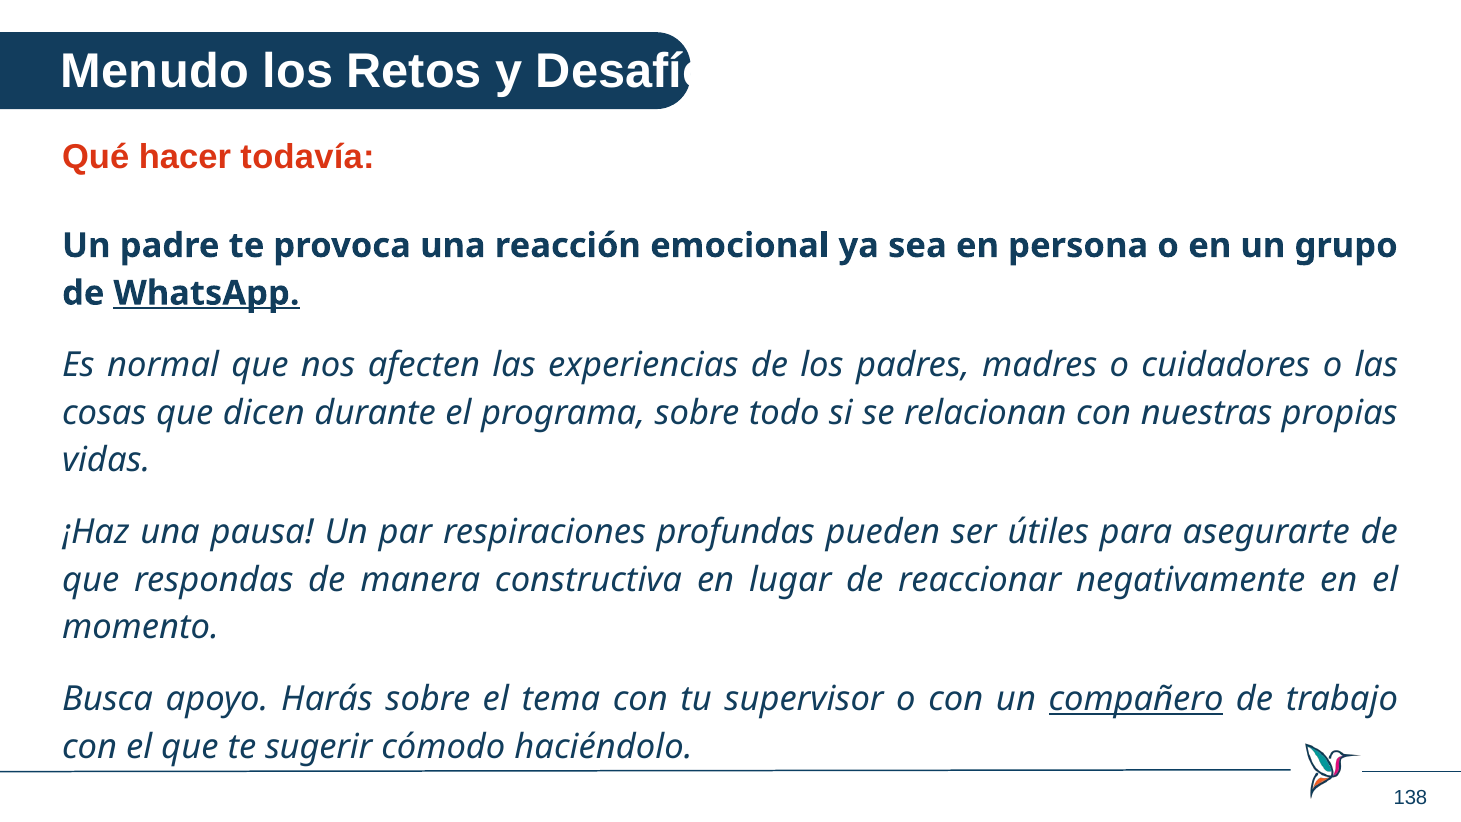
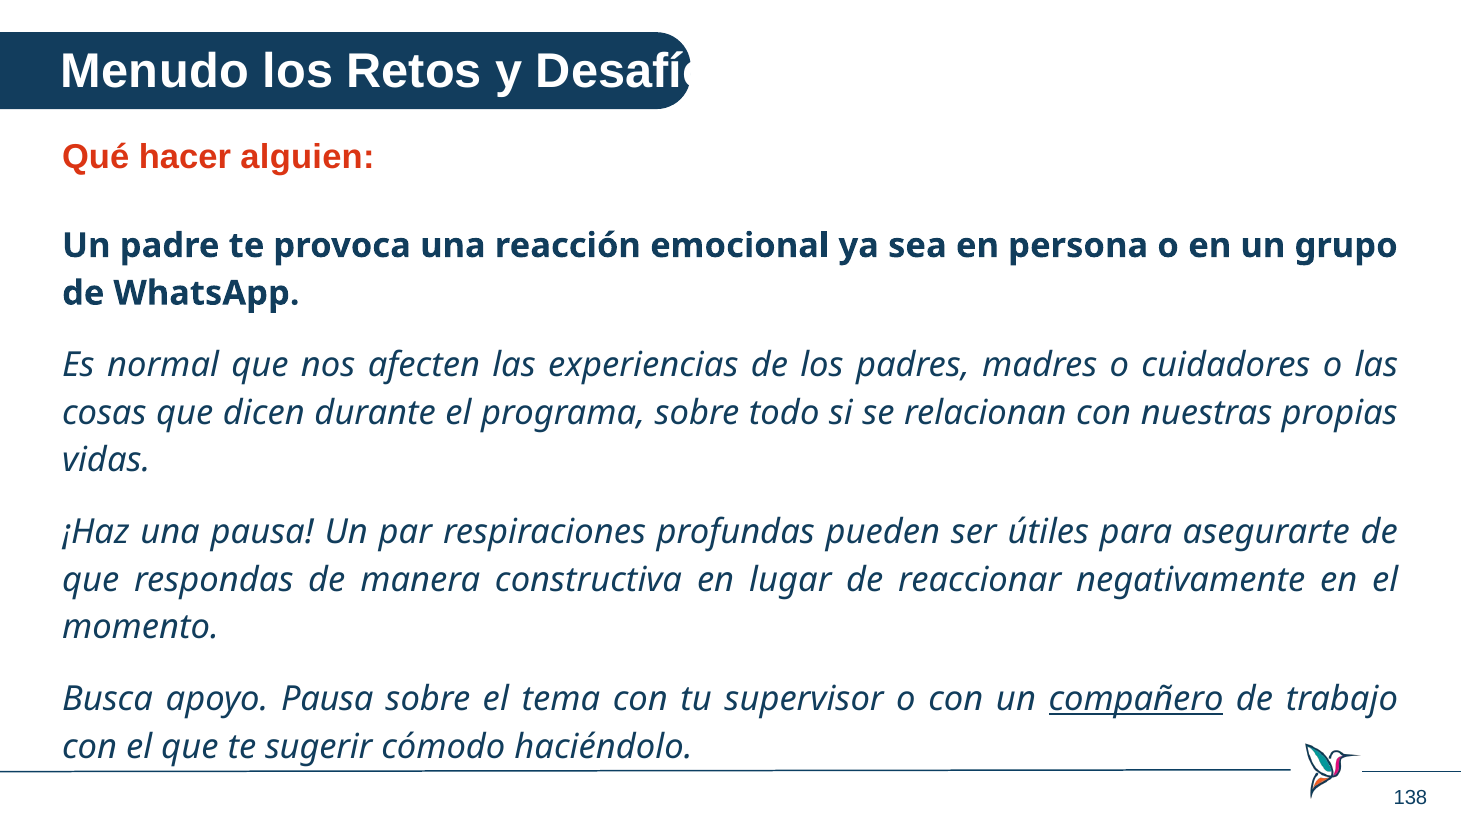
todavía: todavía -> alguien (308, 157)
WhatsApp underline: present -> none (206, 293)
apoyo Harás: Harás -> Pausa (327, 699)
